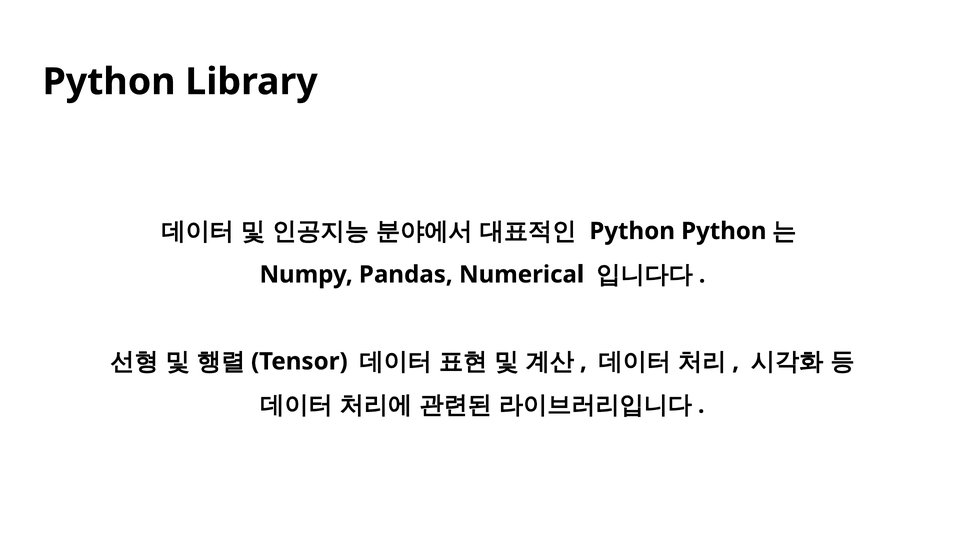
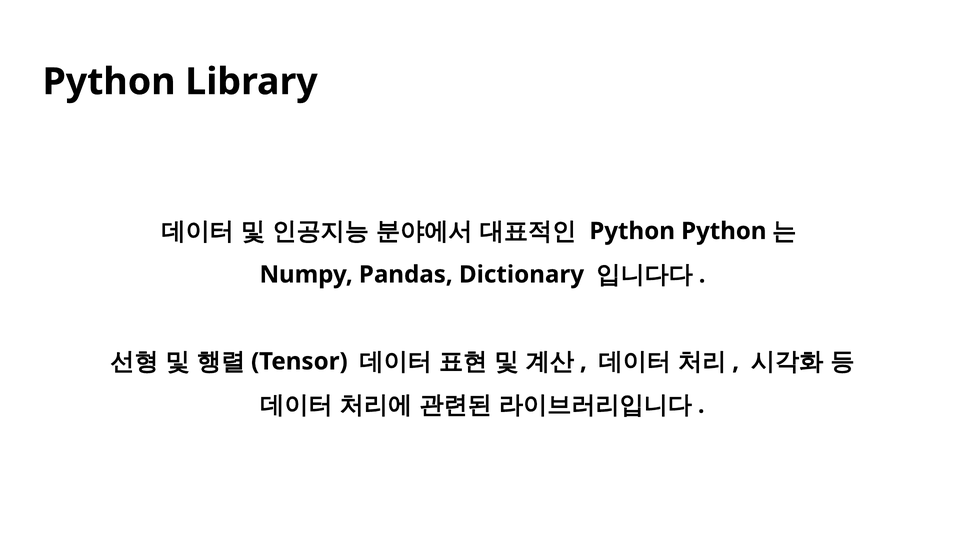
Numerical: Numerical -> Dictionary (522, 274)
